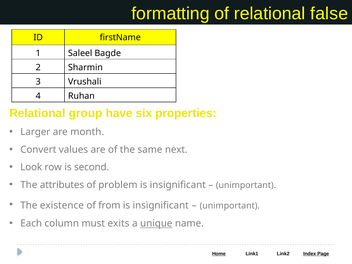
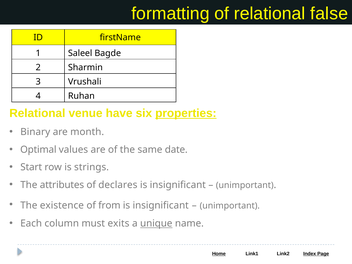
group: group -> venue (86, 113)
properties underline: none -> present (186, 113)
Larger: Larger -> Binary (35, 132)
Convert: Convert -> Optimal (38, 150)
next: next -> date (176, 150)
Look: Look -> Start (31, 167)
second: second -> strings (92, 167)
problem: problem -> declares (118, 185)
